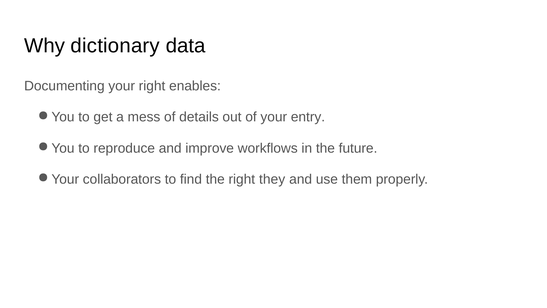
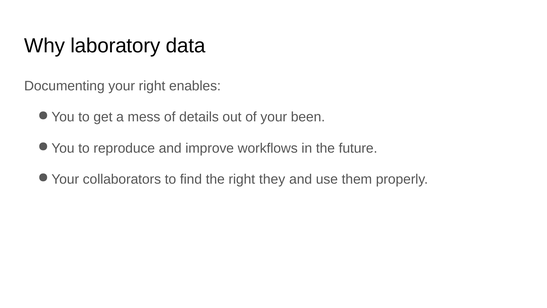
dictionary: dictionary -> laboratory (115, 46)
entry: entry -> been (308, 117)
